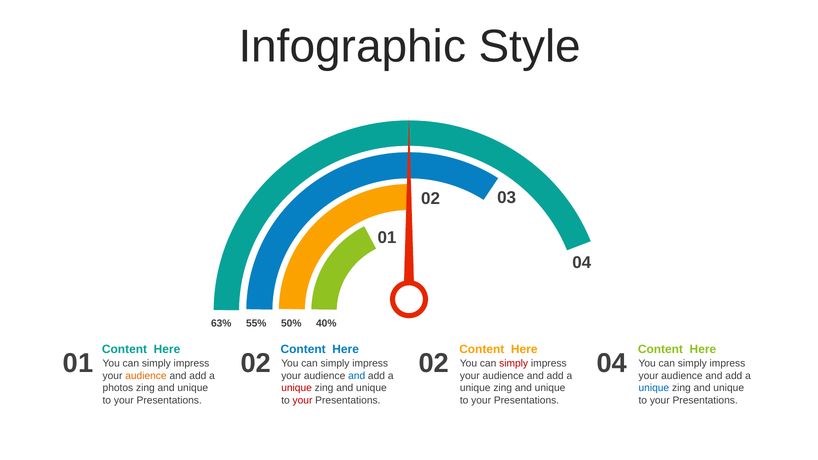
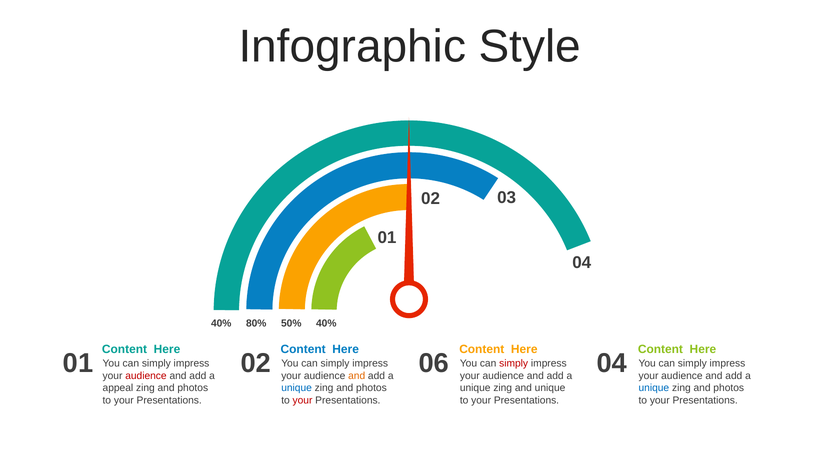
63%: 63% -> 40% (221, 323)
55%: 55% -> 80% (256, 323)
02 02: 02 -> 06 (434, 364)
audience colour: orange -> red (146, 376)
and colour: blue -> orange (357, 376)
photos: photos -> appeal (118, 388)
unique: unique -> photos (193, 388)
unique colour: red -> blue (297, 388)
unique: unique -> photos (371, 388)
unique: unique -> photos (729, 388)
